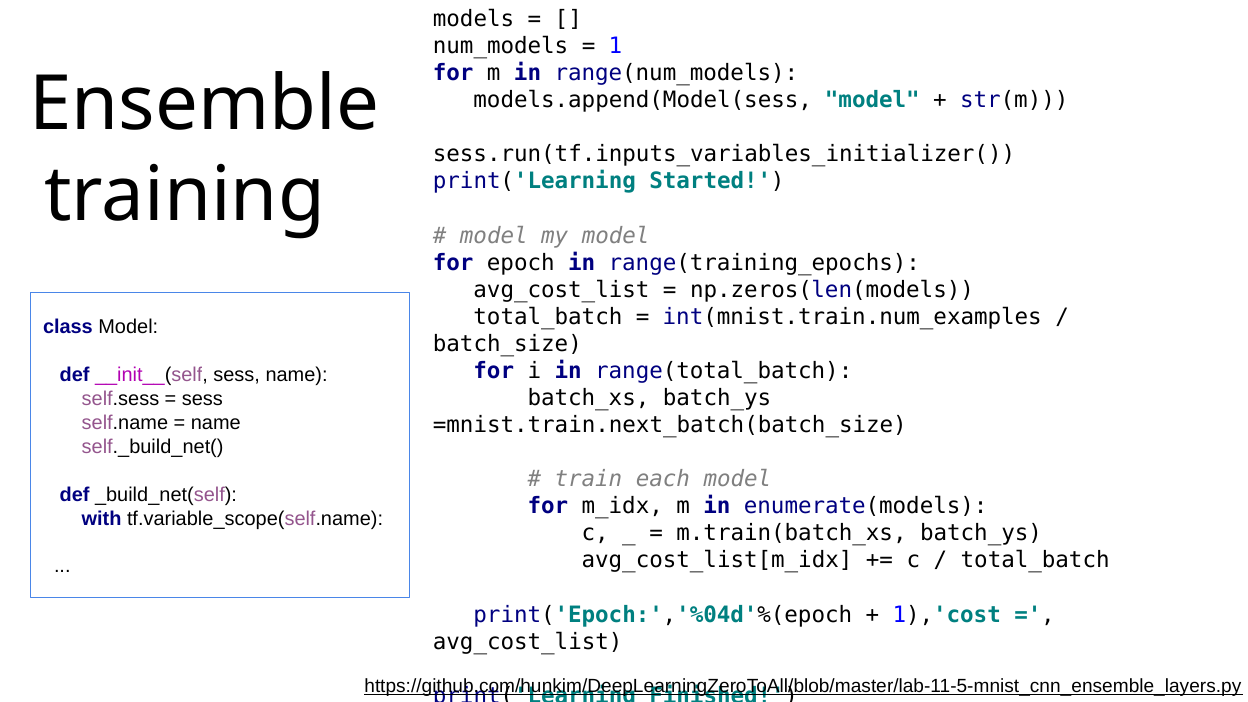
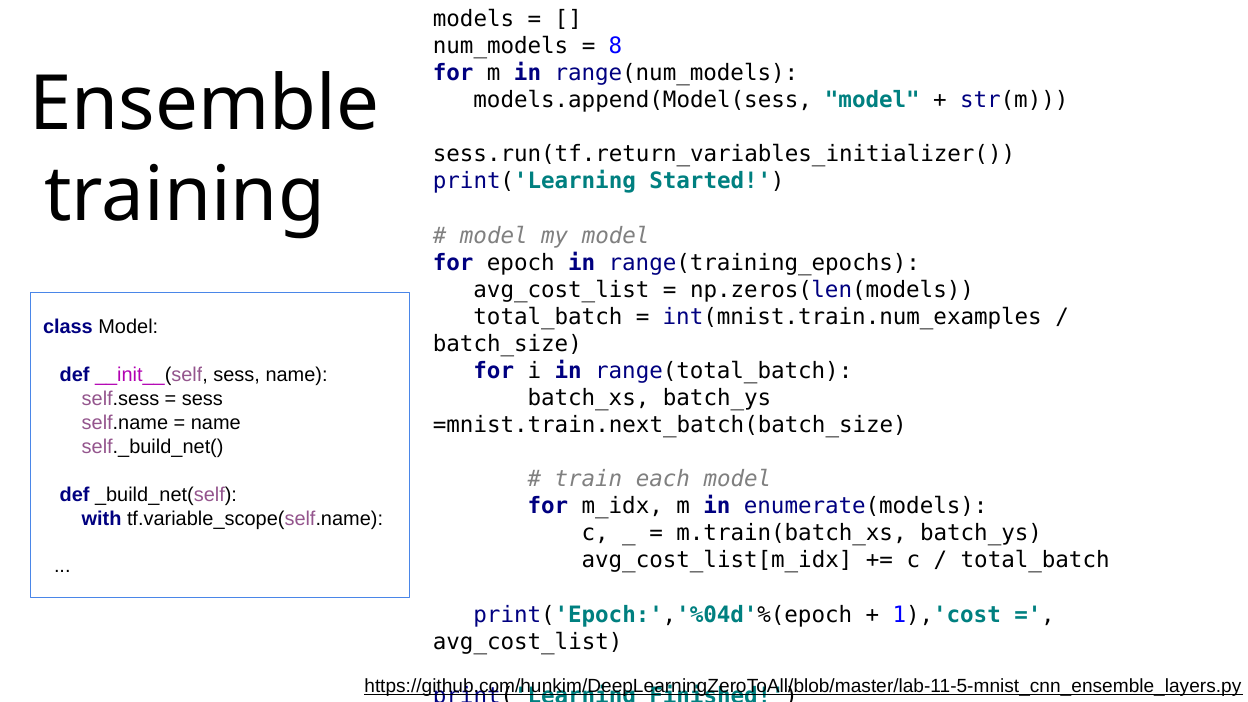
1: 1 -> 8 (615, 46)
sess.run(tf.inputs_variables_initializer(: sess.run(tf.inputs_variables_initializer( -> sess.run(tf.return_variables_initializer( (724, 154)
